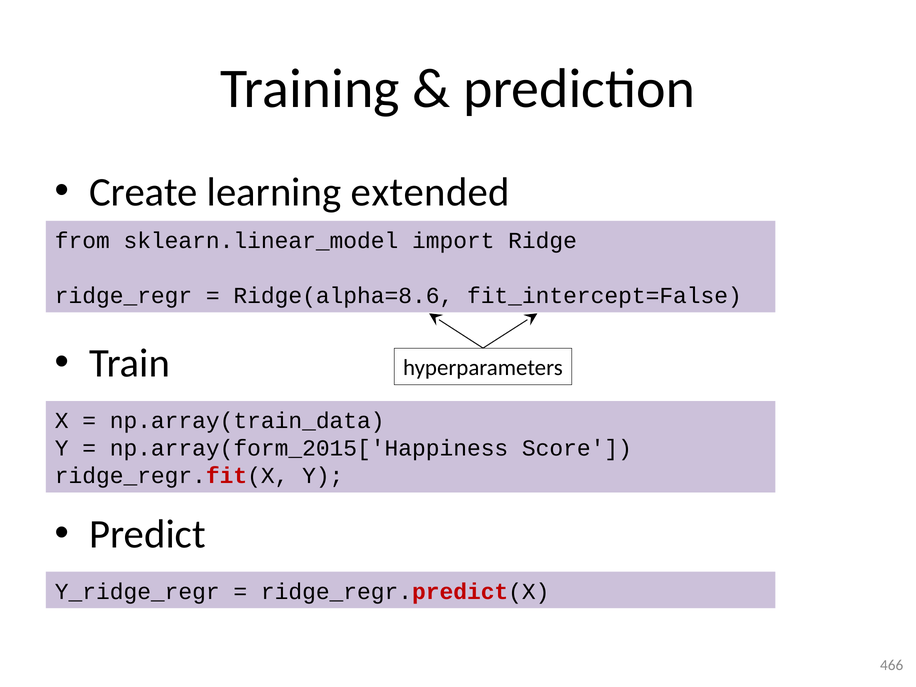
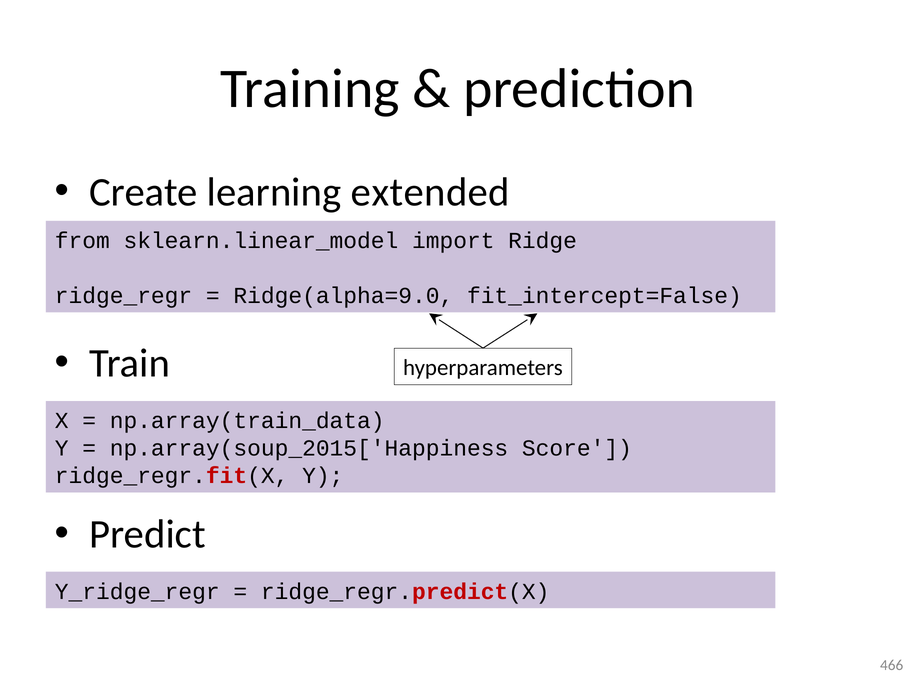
Ridge(alpha=8.6: Ridge(alpha=8.6 -> Ridge(alpha=9.0 (343, 296)
np.array(form_2015['Happiness: np.array(form_2015['Happiness -> np.array(soup_2015['Happiness (309, 448)
